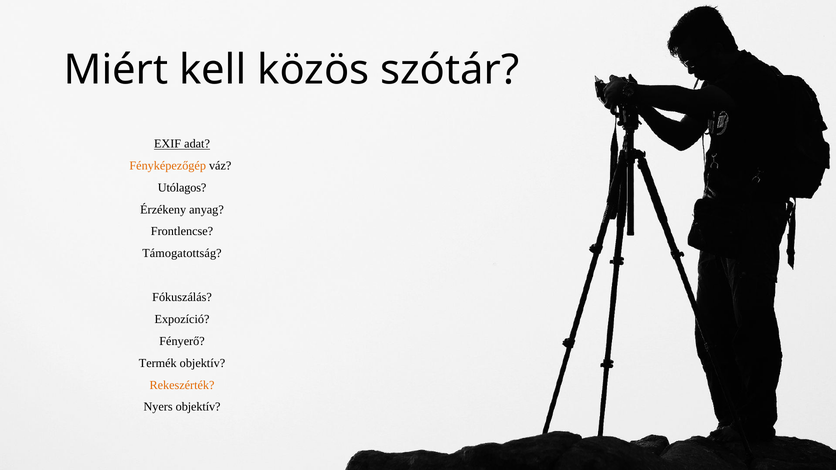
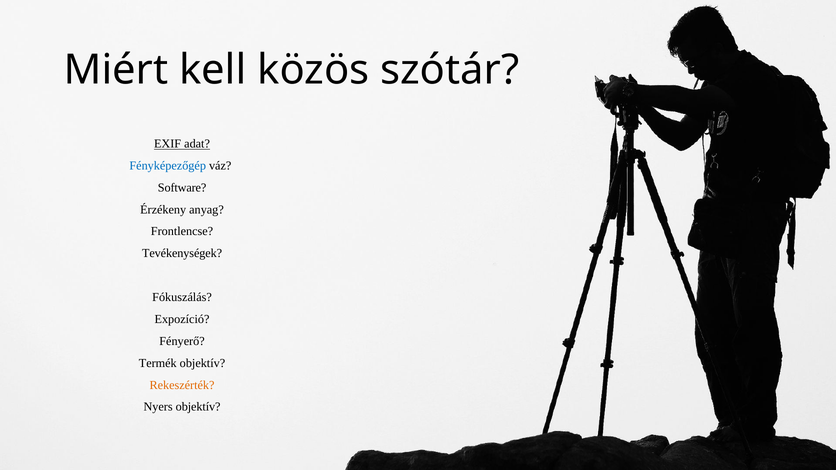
Fényképezőgép colour: orange -> blue (168, 166)
Utólagos: Utólagos -> Software (182, 188)
Támogatottság: Támogatottság -> Tevékenységek (182, 254)
